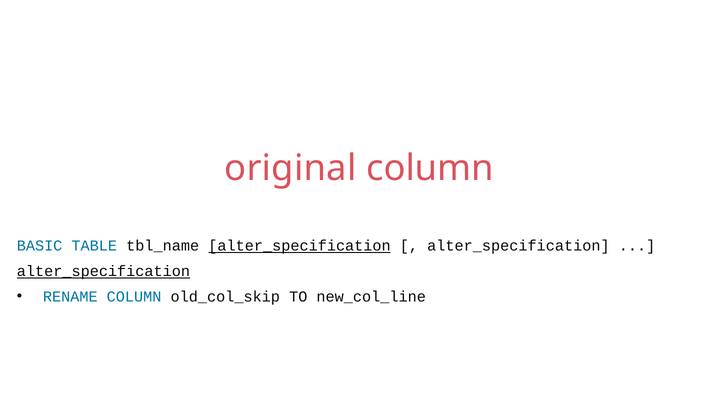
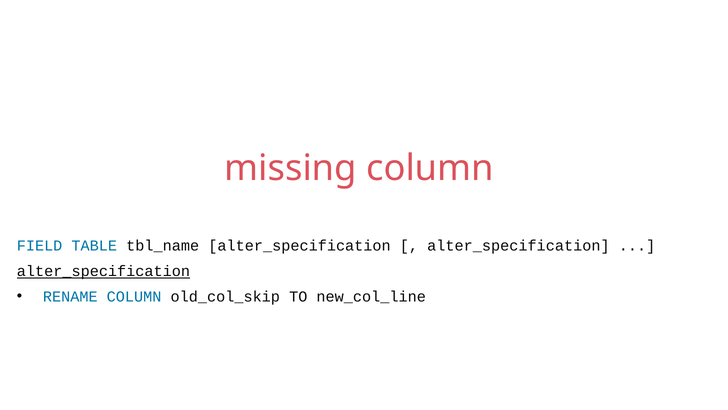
original: original -> missing (291, 168)
BASIC: BASIC -> FIELD (40, 245)
alter_specification underline: present -> none (300, 245)
